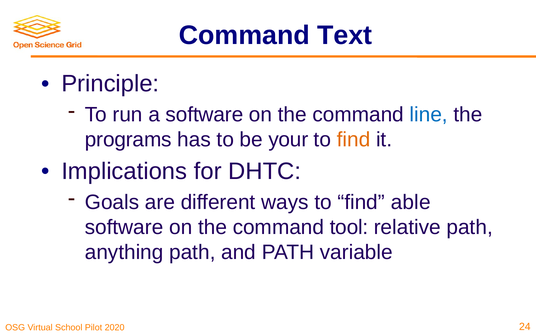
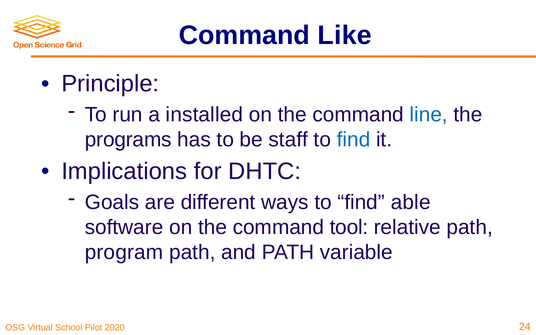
Text: Text -> Like (345, 35)
a software: software -> installed (204, 115)
your: your -> staff (288, 140)
find colour: orange -> blue (353, 140)
anything: anything -> program (124, 252)
